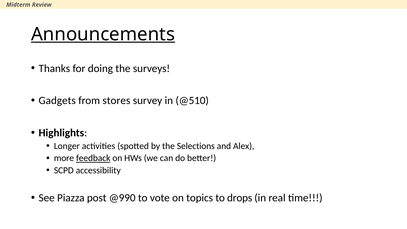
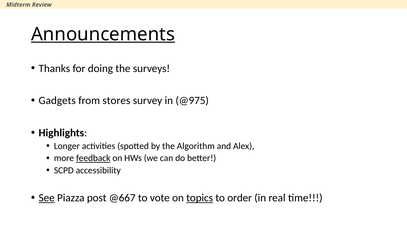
@510: @510 -> @975 (192, 101)
Selections: Selections -> Algorithm (196, 146)
See underline: none -> present (47, 198)
@990: @990 -> @667 (122, 198)
topics underline: none -> present (200, 198)
drops: drops -> order (240, 198)
